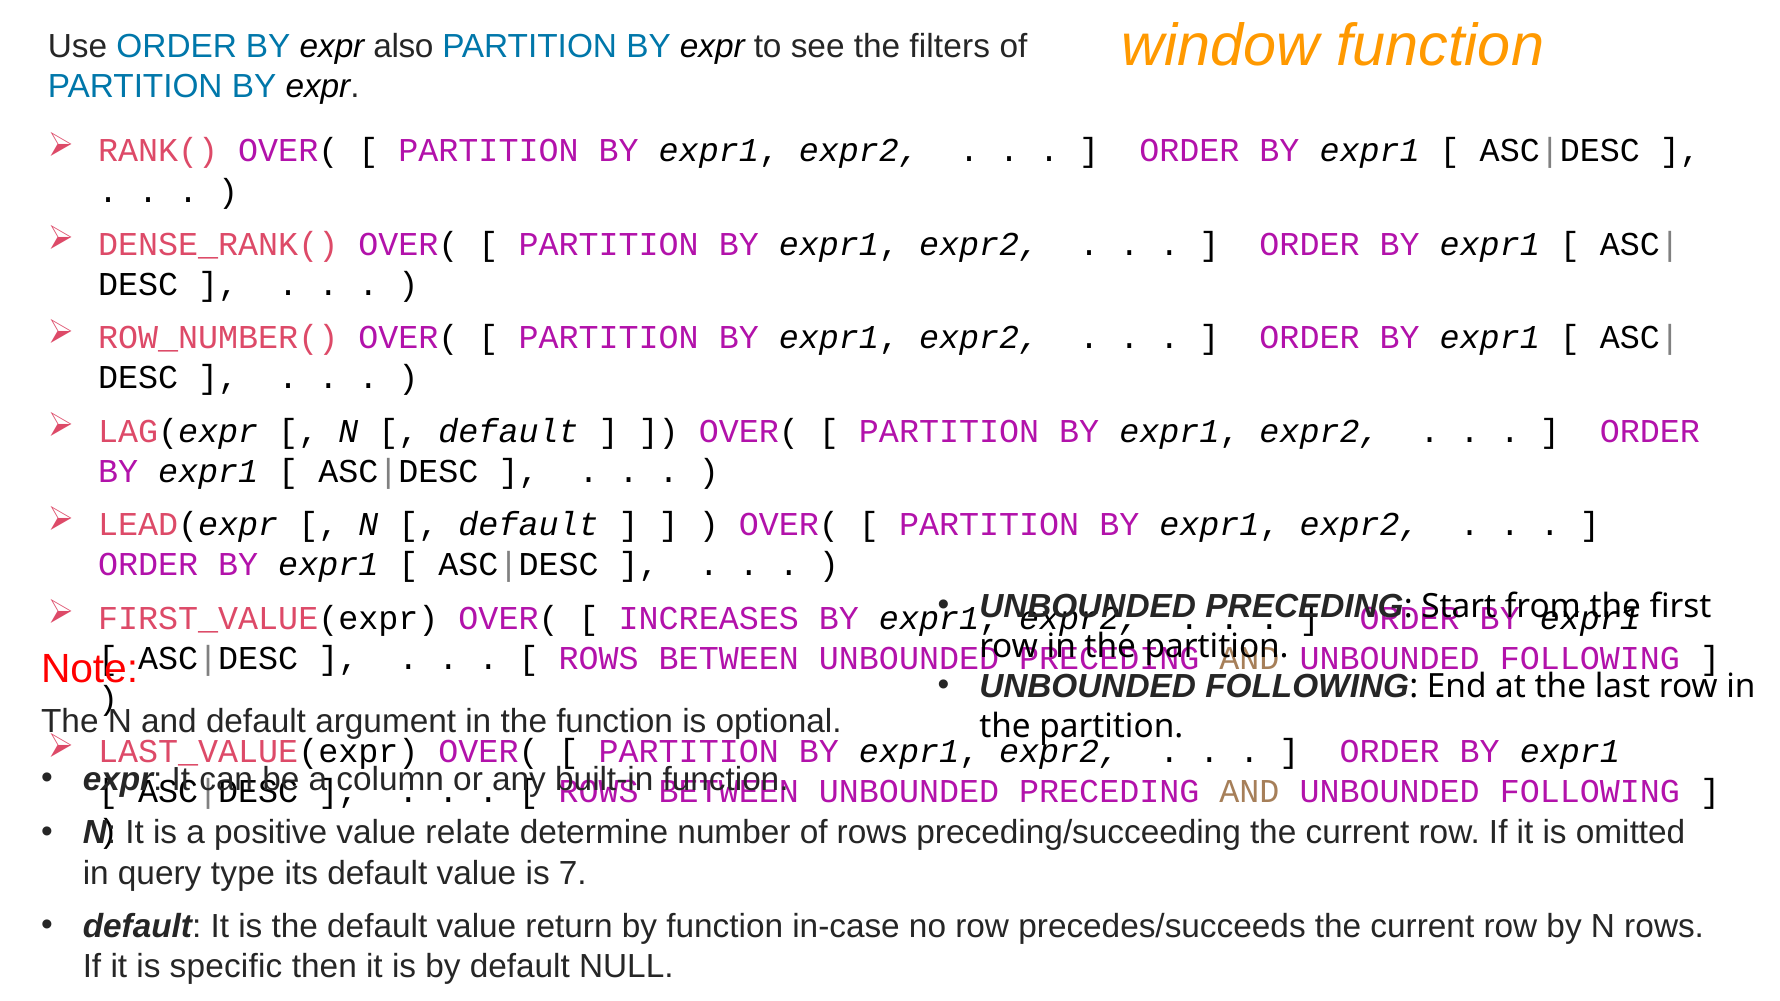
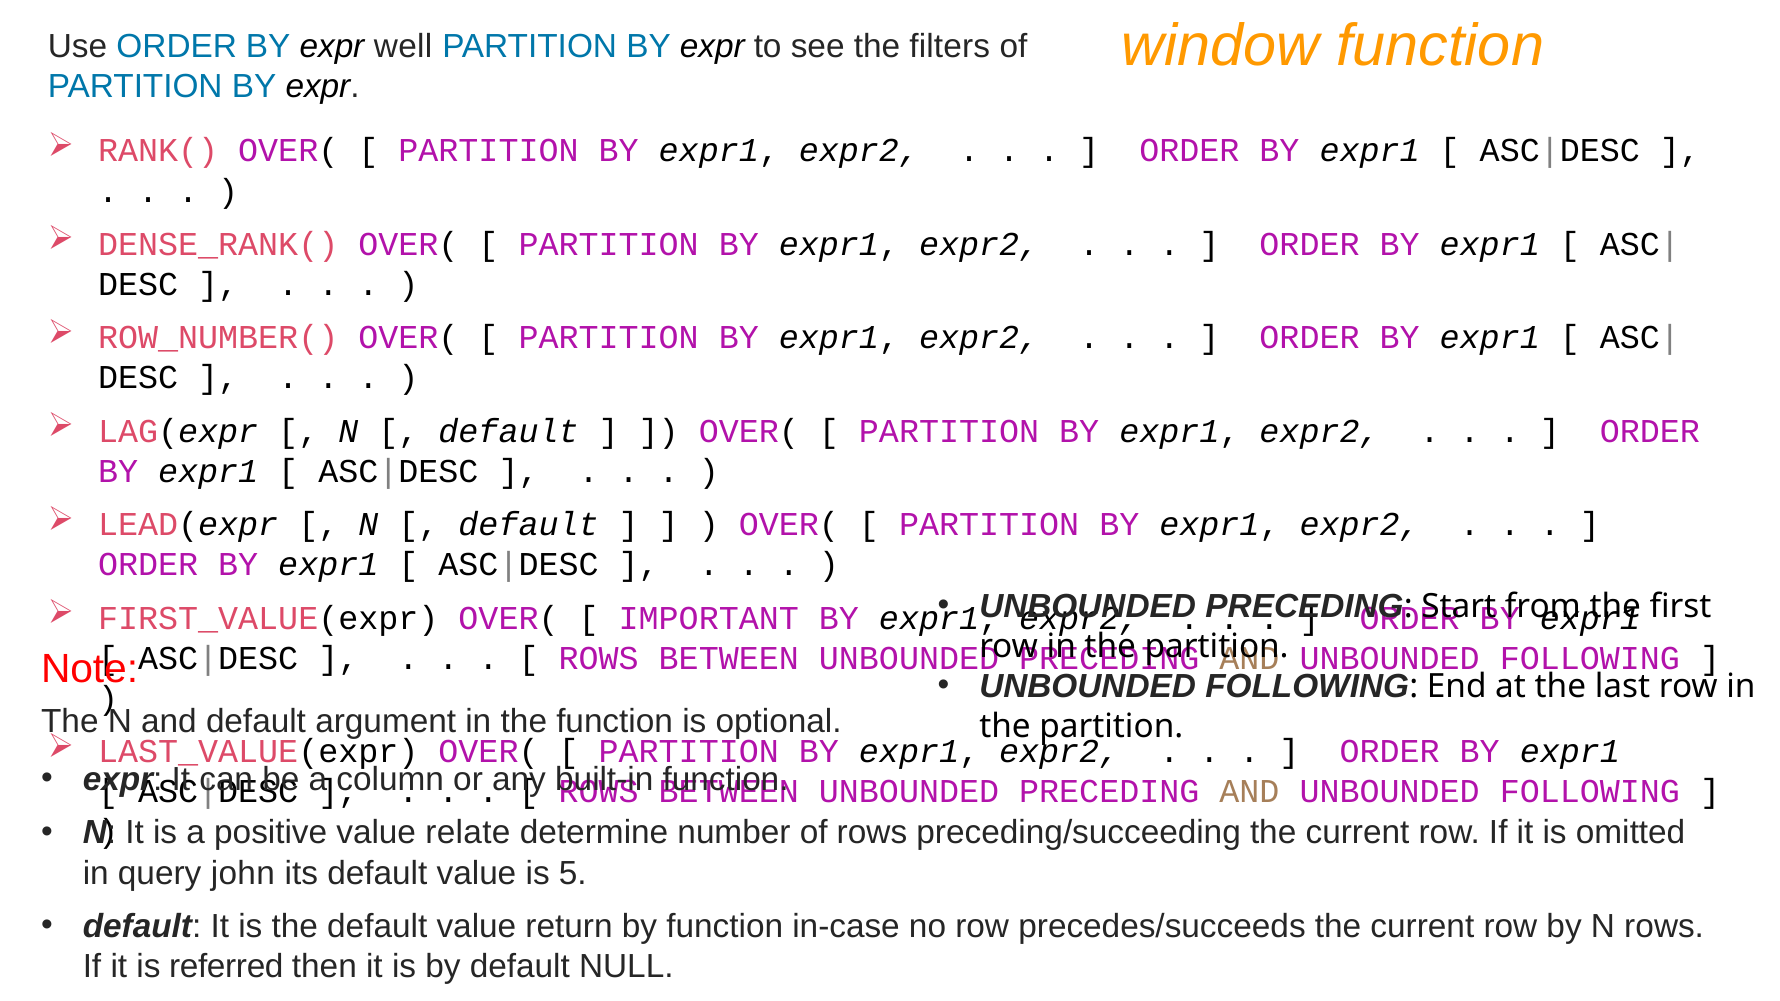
also: also -> well (403, 46)
INCREASES: INCREASES -> IMPORTANT (709, 618)
type: type -> john (243, 873)
7: 7 -> 5 (573, 873)
specific: specific -> referred (226, 967)
